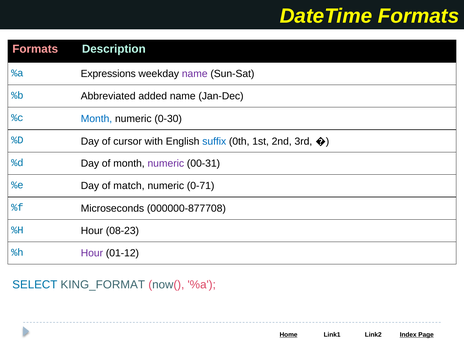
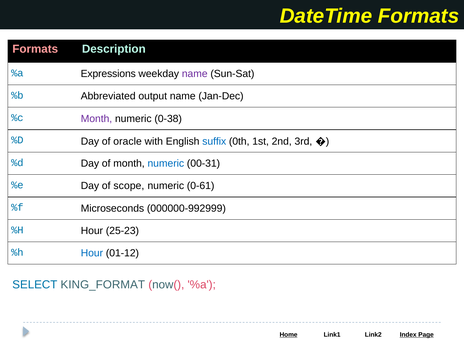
added: added -> output (153, 96)
Month colour: blue -> purple (96, 119)
0-30: 0-30 -> 0-38 (168, 119)
cursor: cursor -> oracle (128, 141)
numeric colour: purple -> blue (166, 163)
match: match -> scope (129, 186)
0-71: 0-71 -> 0-61 (201, 186)
000000-877708: 000000-877708 -> 000000-992999 (186, 208)
08-23: 08-23 -> 25-23 (122, 231)
Hour colour: purple -> blue (92, 253)
